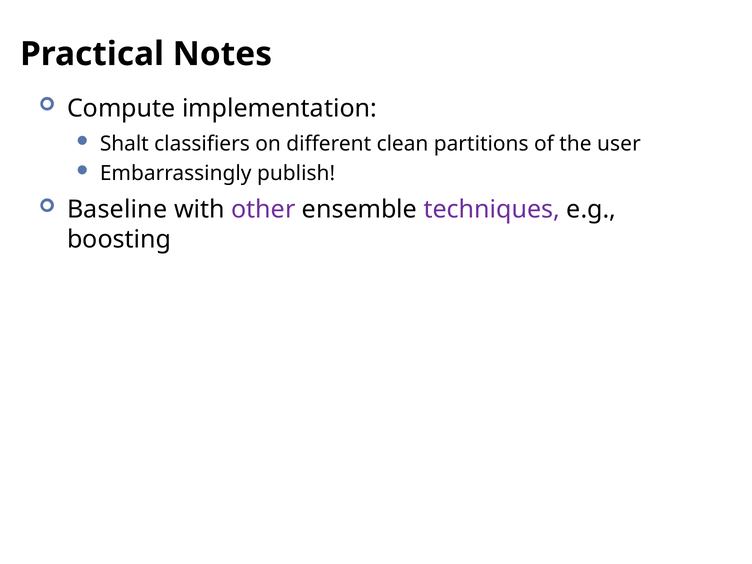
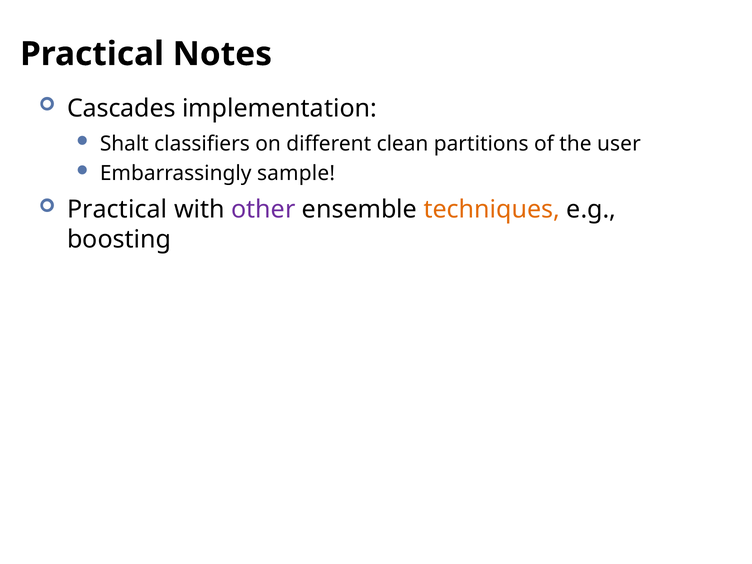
Compute: Compute -> Cascades (121, 108)
publish: publish -> sample (296, 173)
Baseline: Baseline -> Practical (117, 209)
techniques colour: purple -> orange (492, 209)
